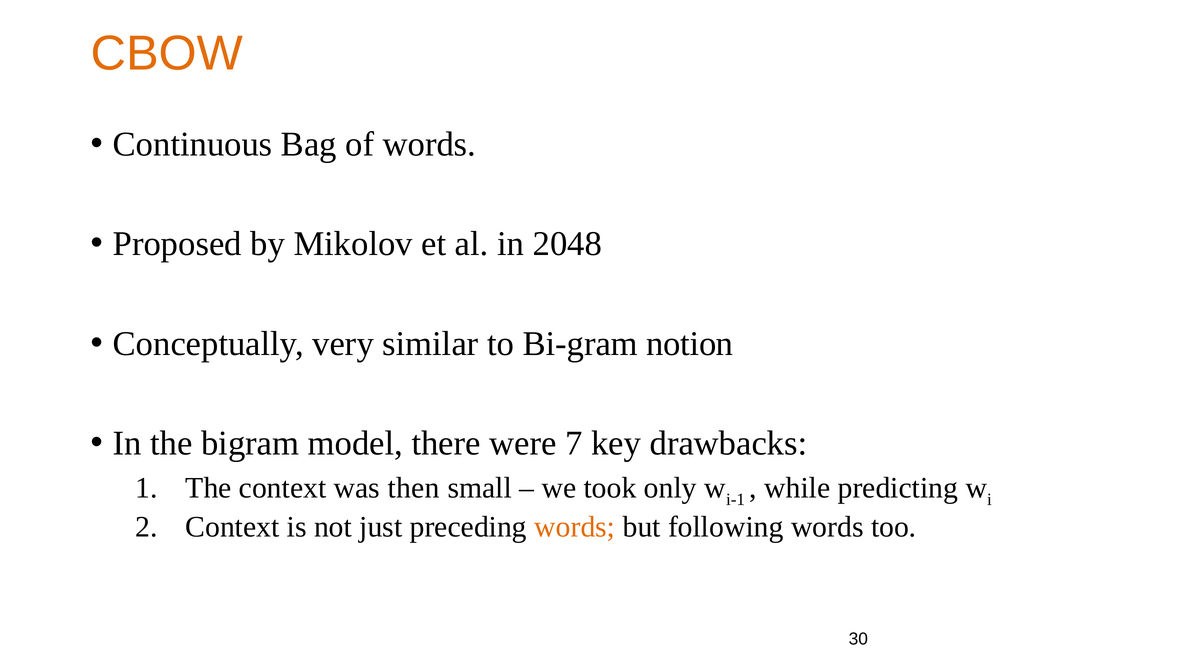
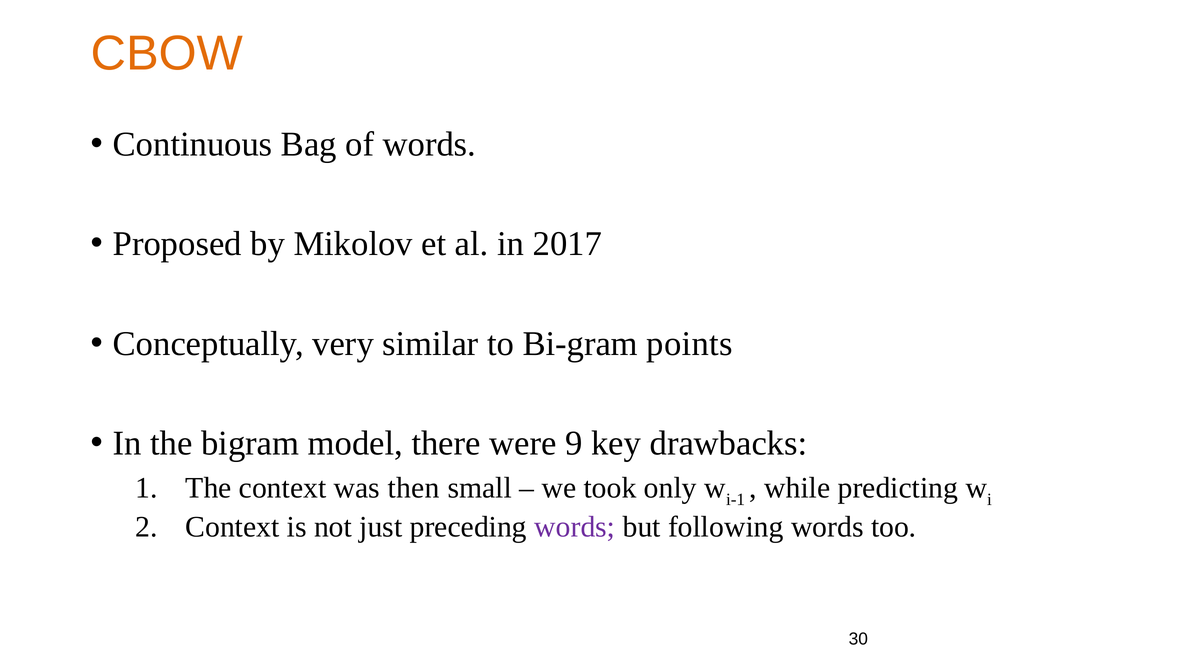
2048: 2048 -> 2017 (567, 244)
notion: notion -> points (690, 343)
7: 7 -> 9 (574, 443)
words colour: orange -> purple (575, 527)
